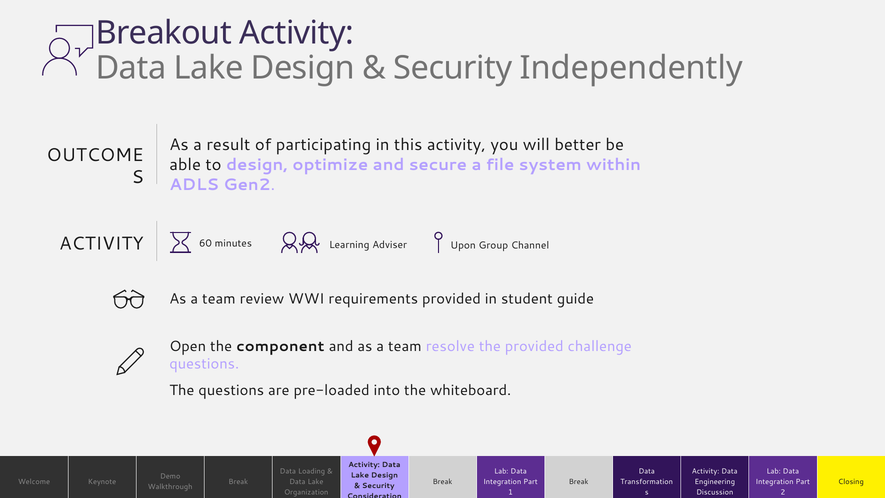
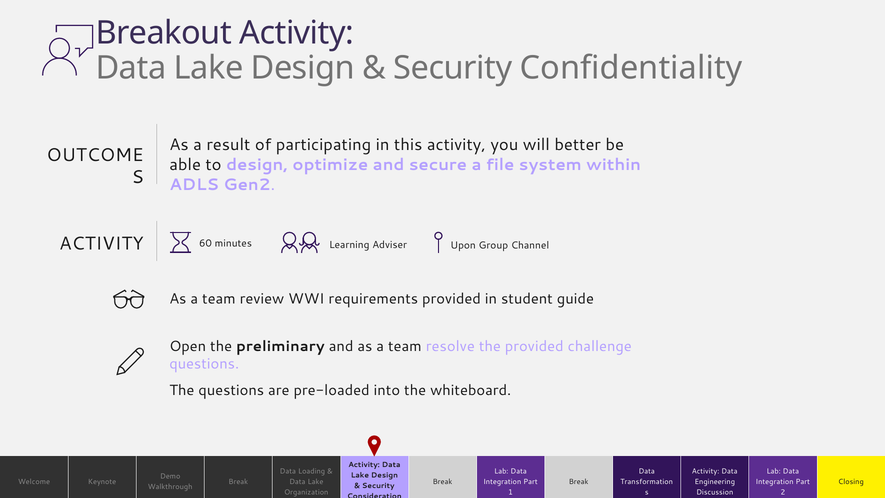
Independently: Independently -> Confidentiality (631, 68)
component: component -> preliminary (280, 346)
